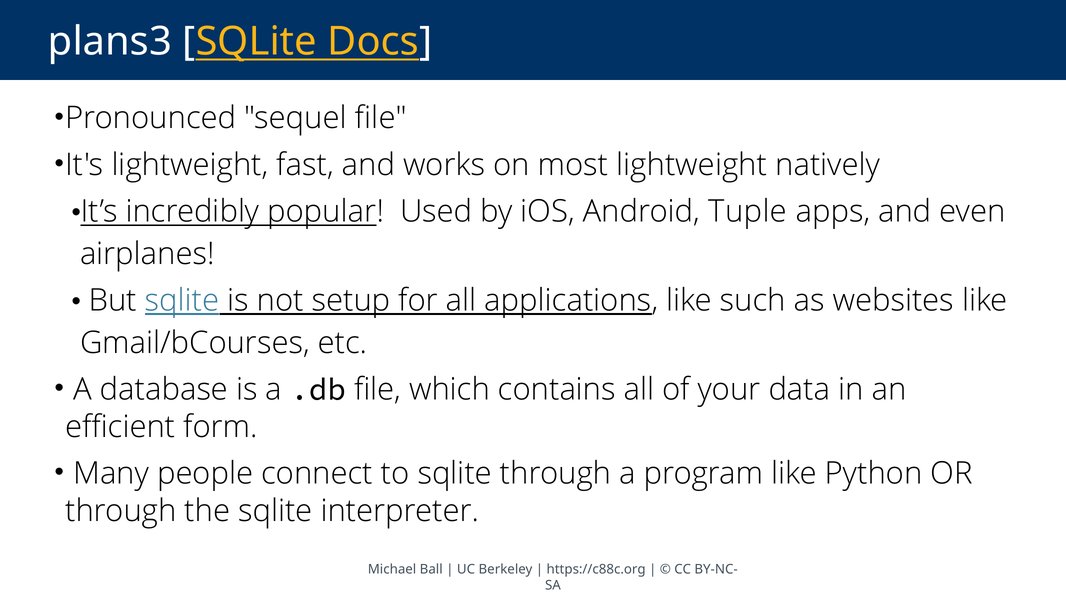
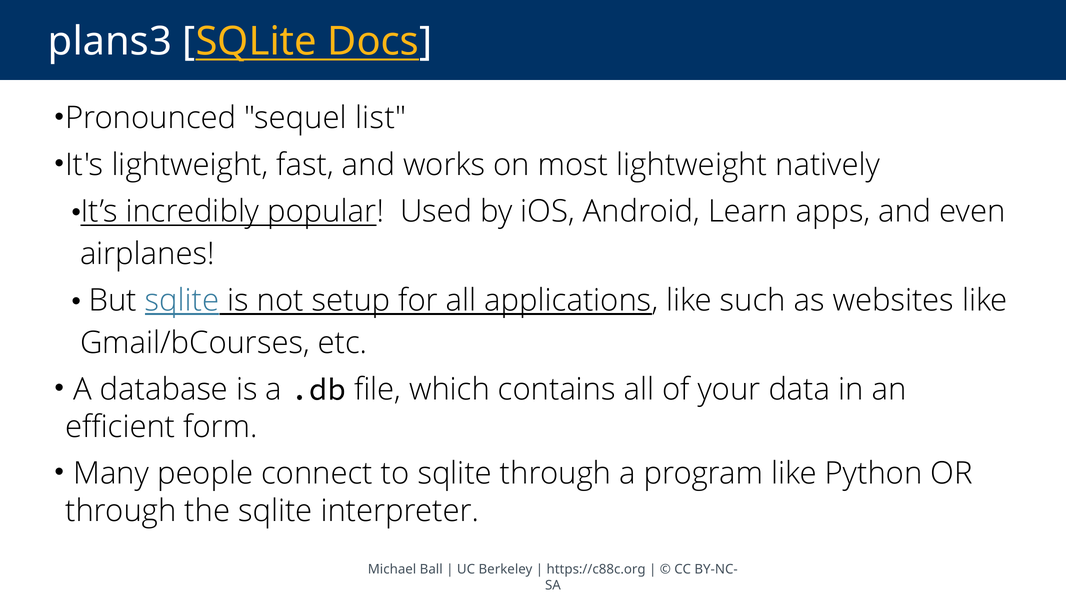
sequel file: file -> list (381, 118)
Tuple: Tuple -> Learn (748, 211)
